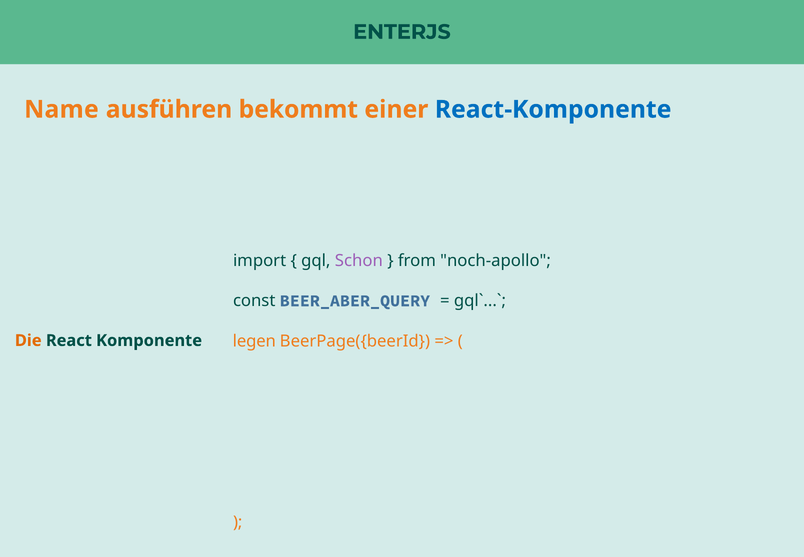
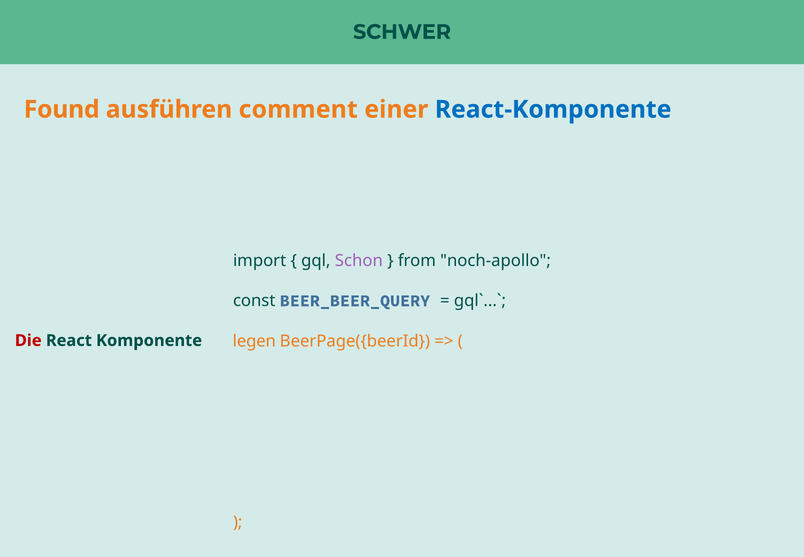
ENTERJS: ENTERJS -> SCHWER (402, 32)
Name: Name -> Found (62, 109)
bekommt: bekommt -> comment (298, 109)
BEER_ABER_QUERY: BEER_ABER_QUERY -> BEER_BEER_QUERY (355, 301)
Die colour: orange -> red (28, 340)
